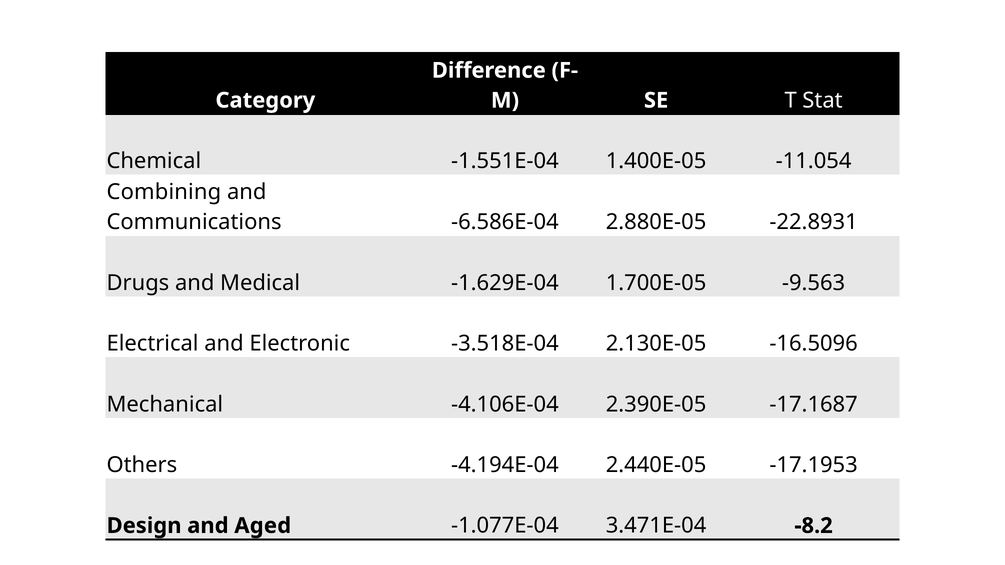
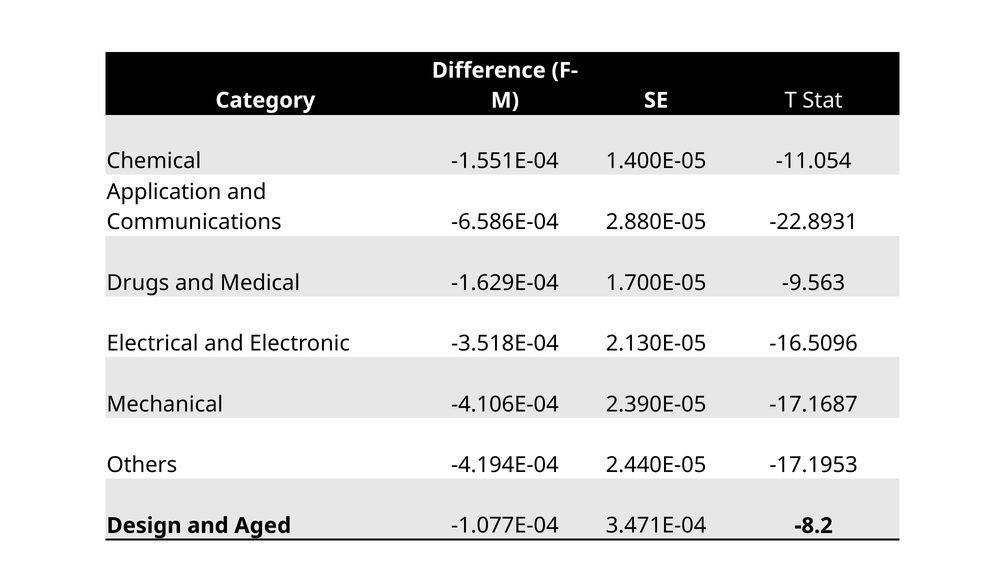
Combining: Combining -> Application (164, 192)
